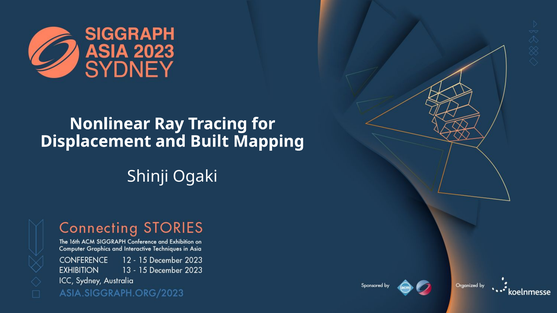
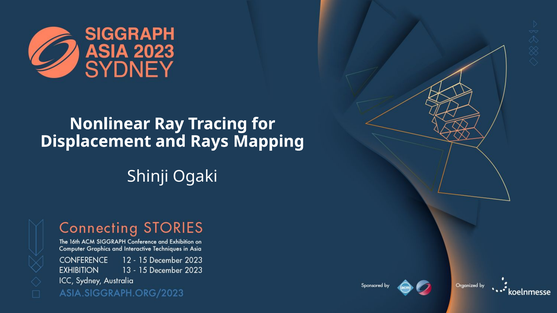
Built: Built -> Rays (209, 142)
